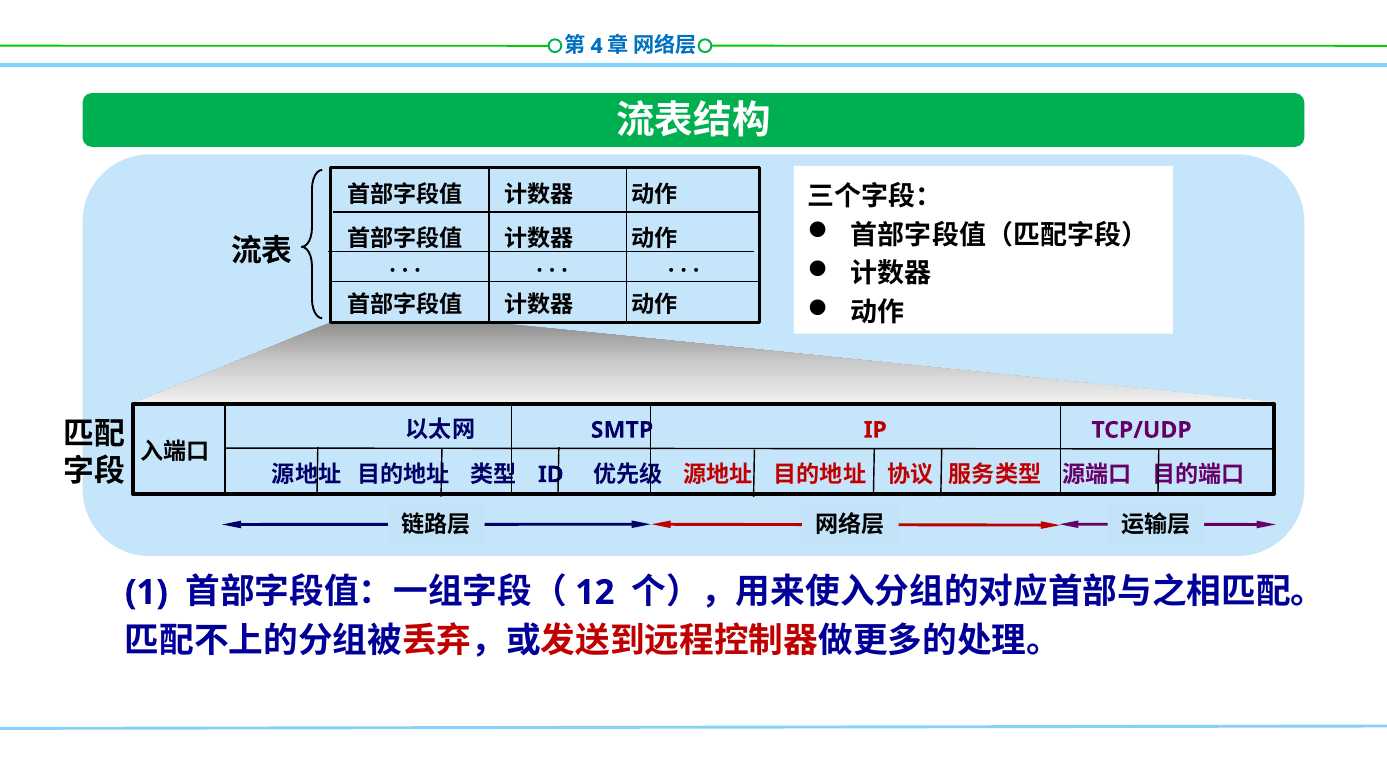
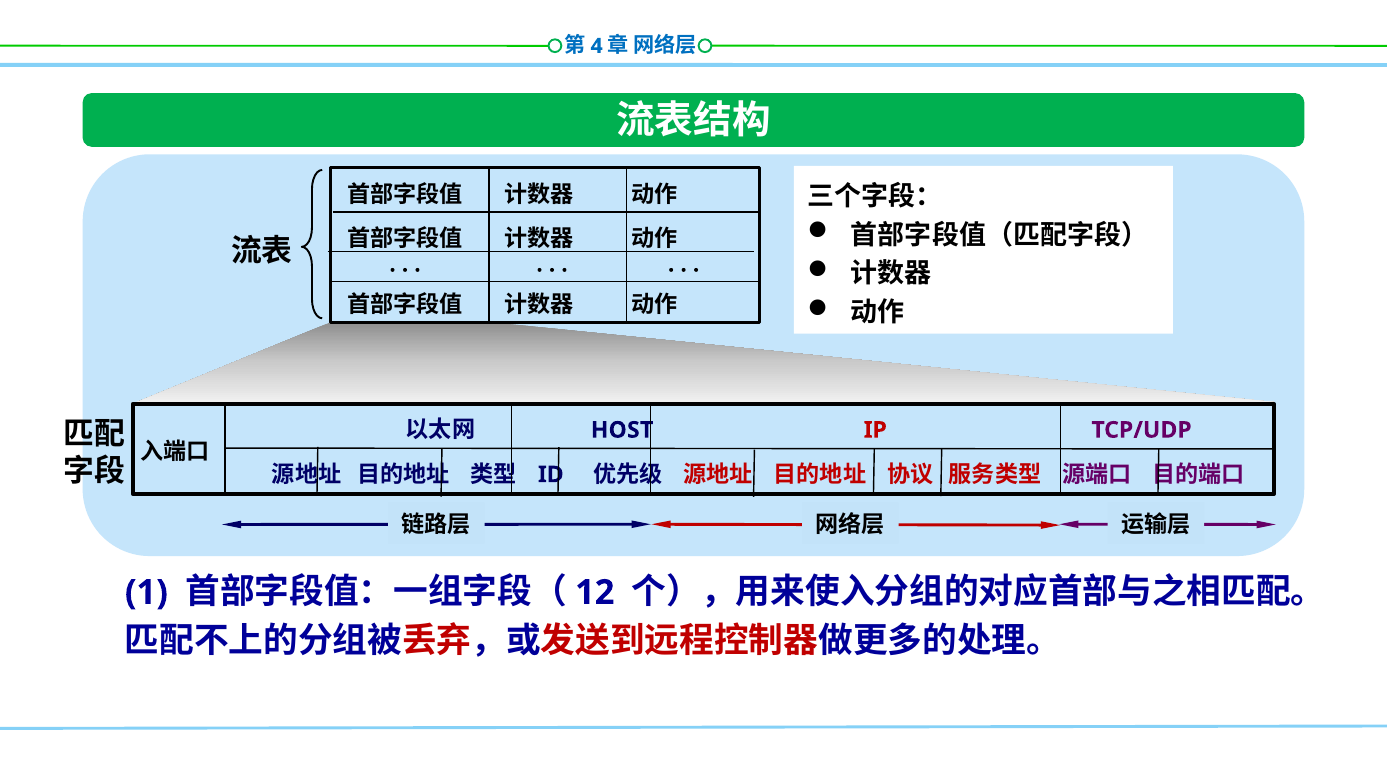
SMTP: SMTP -> HOST (622, 430)
